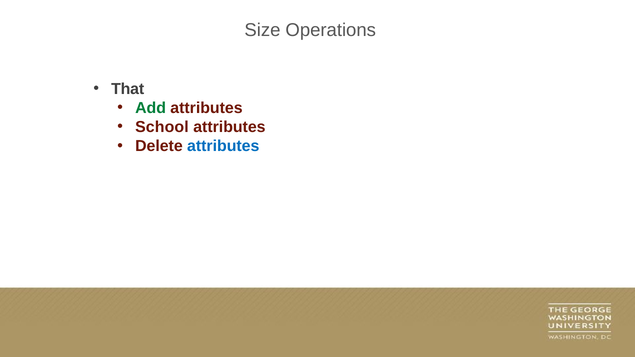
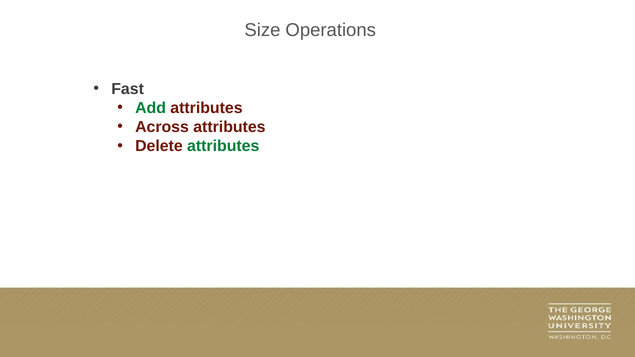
That: That -> Fast (128, 89)
School: School -> Across (162, 127)
attributes colour: blue -> green (223, 146)
